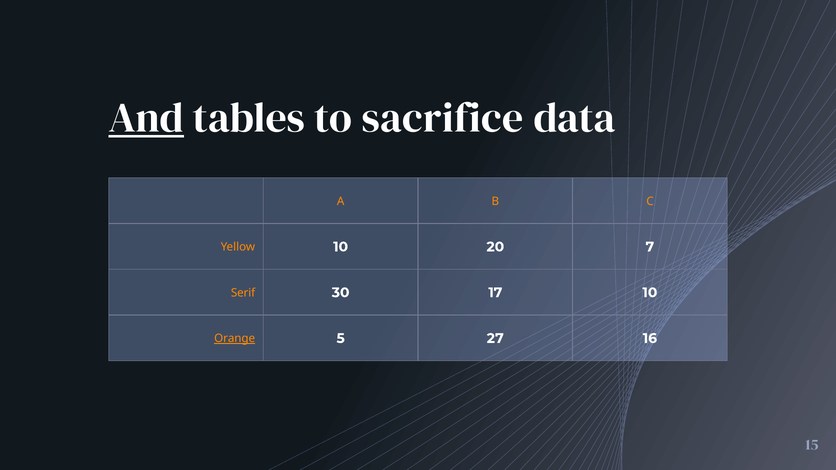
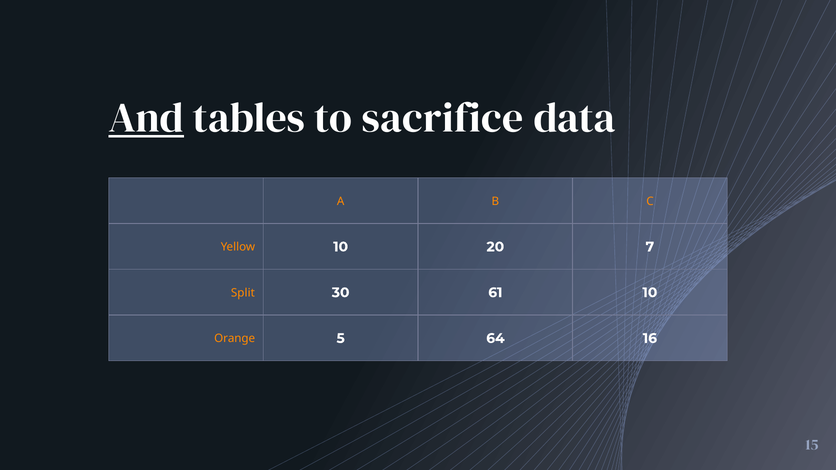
Serif: Serif -> Split (243, 293)
17: 17 -> 61 (495, 293)
Orange underline: present -> none (235, 339)
27: 27 -> 64 (495, 339)
